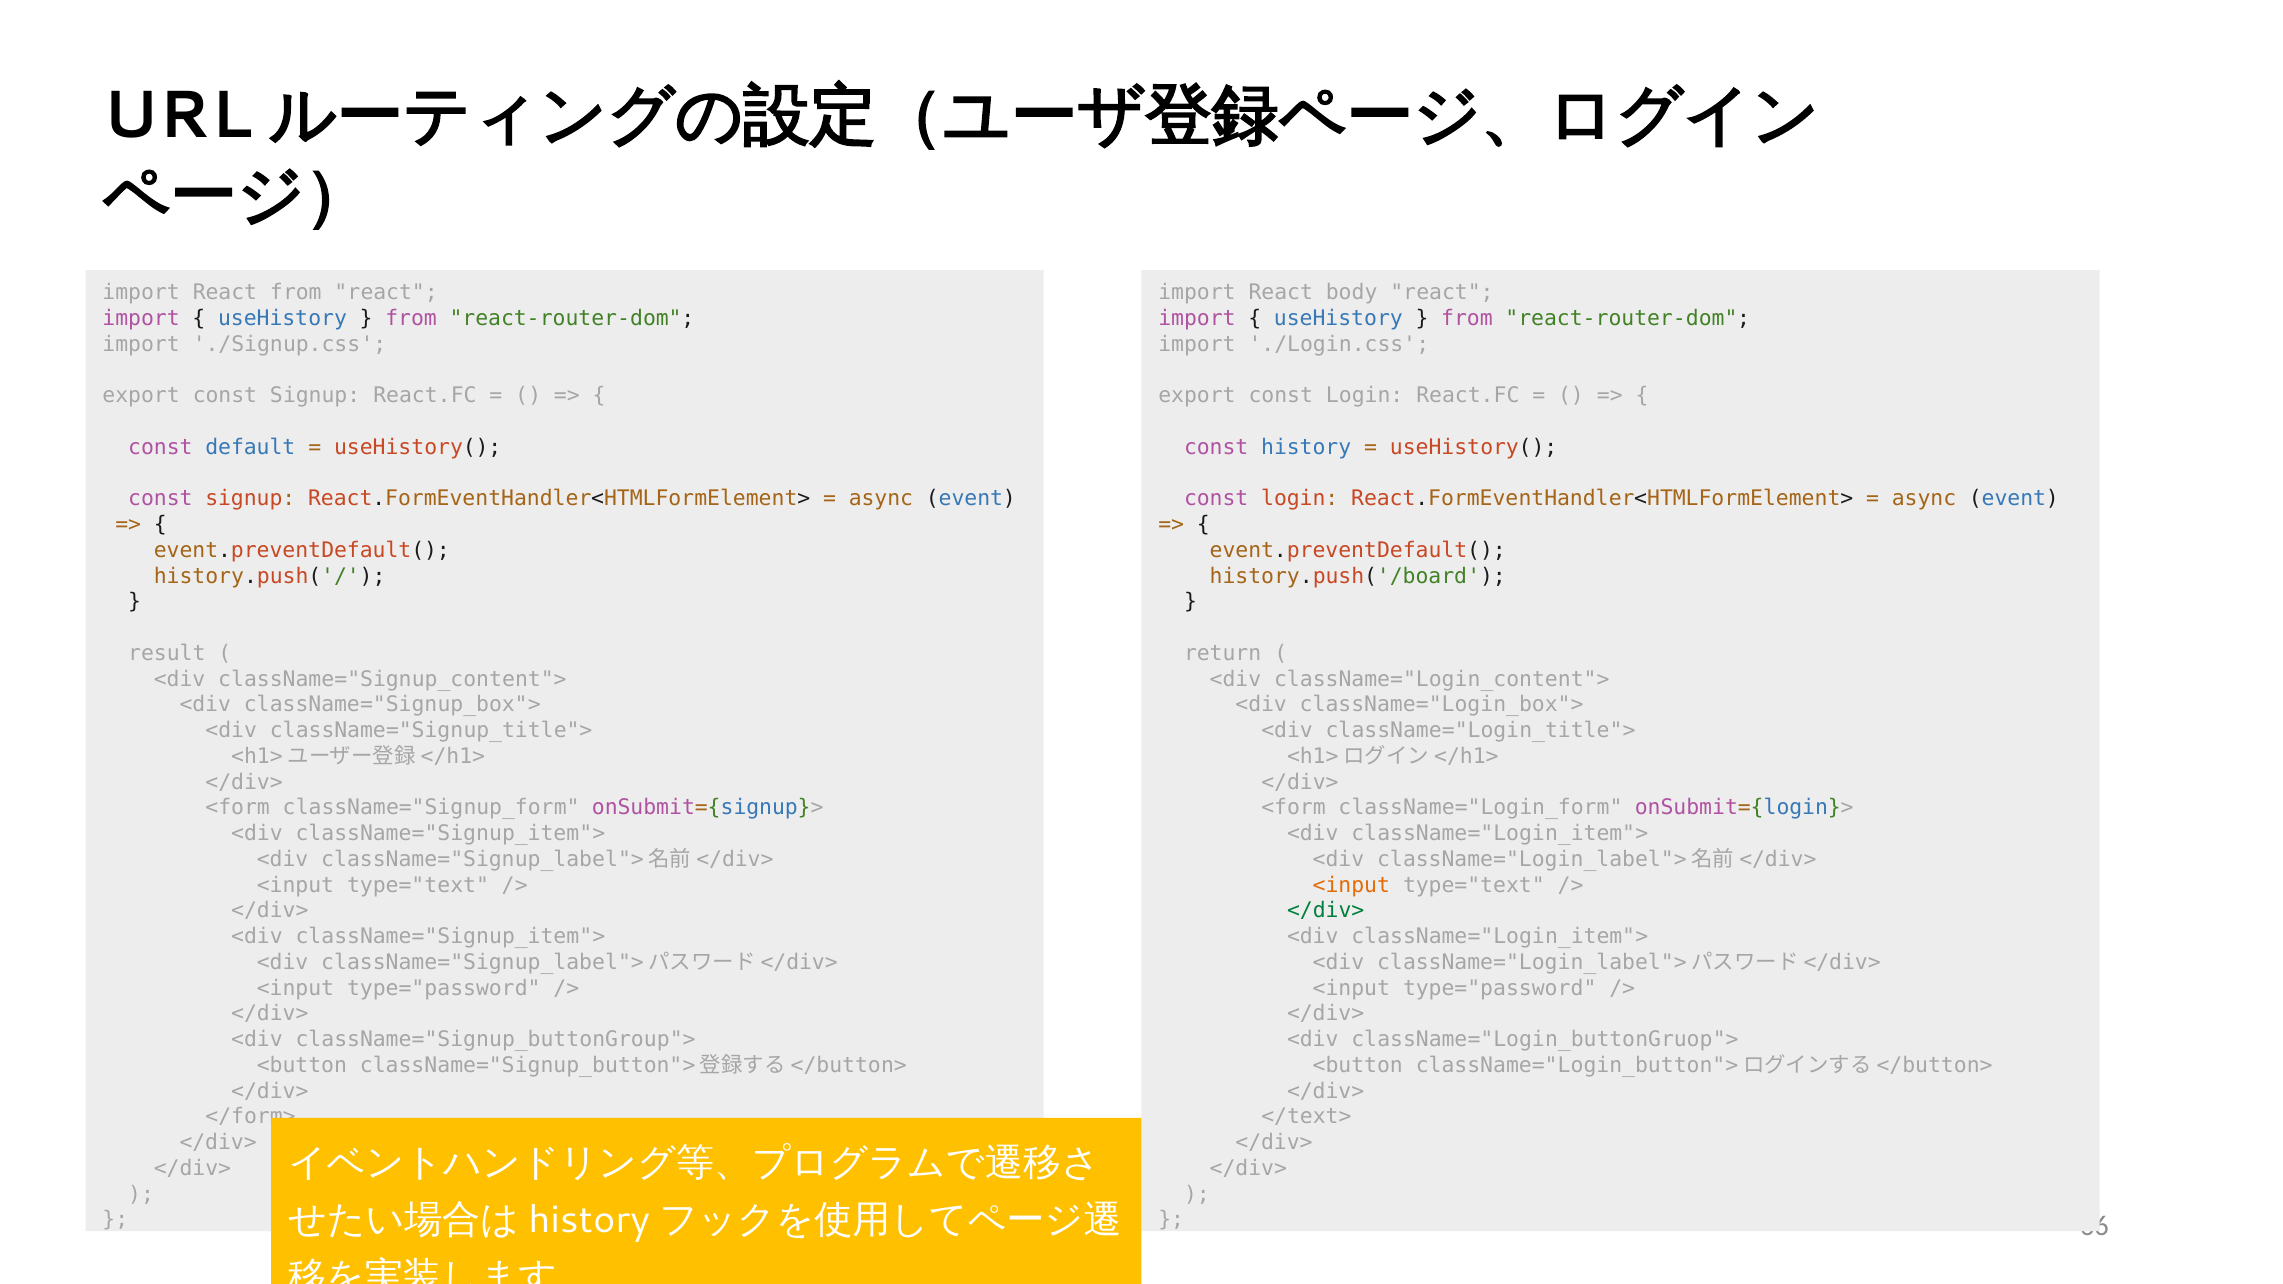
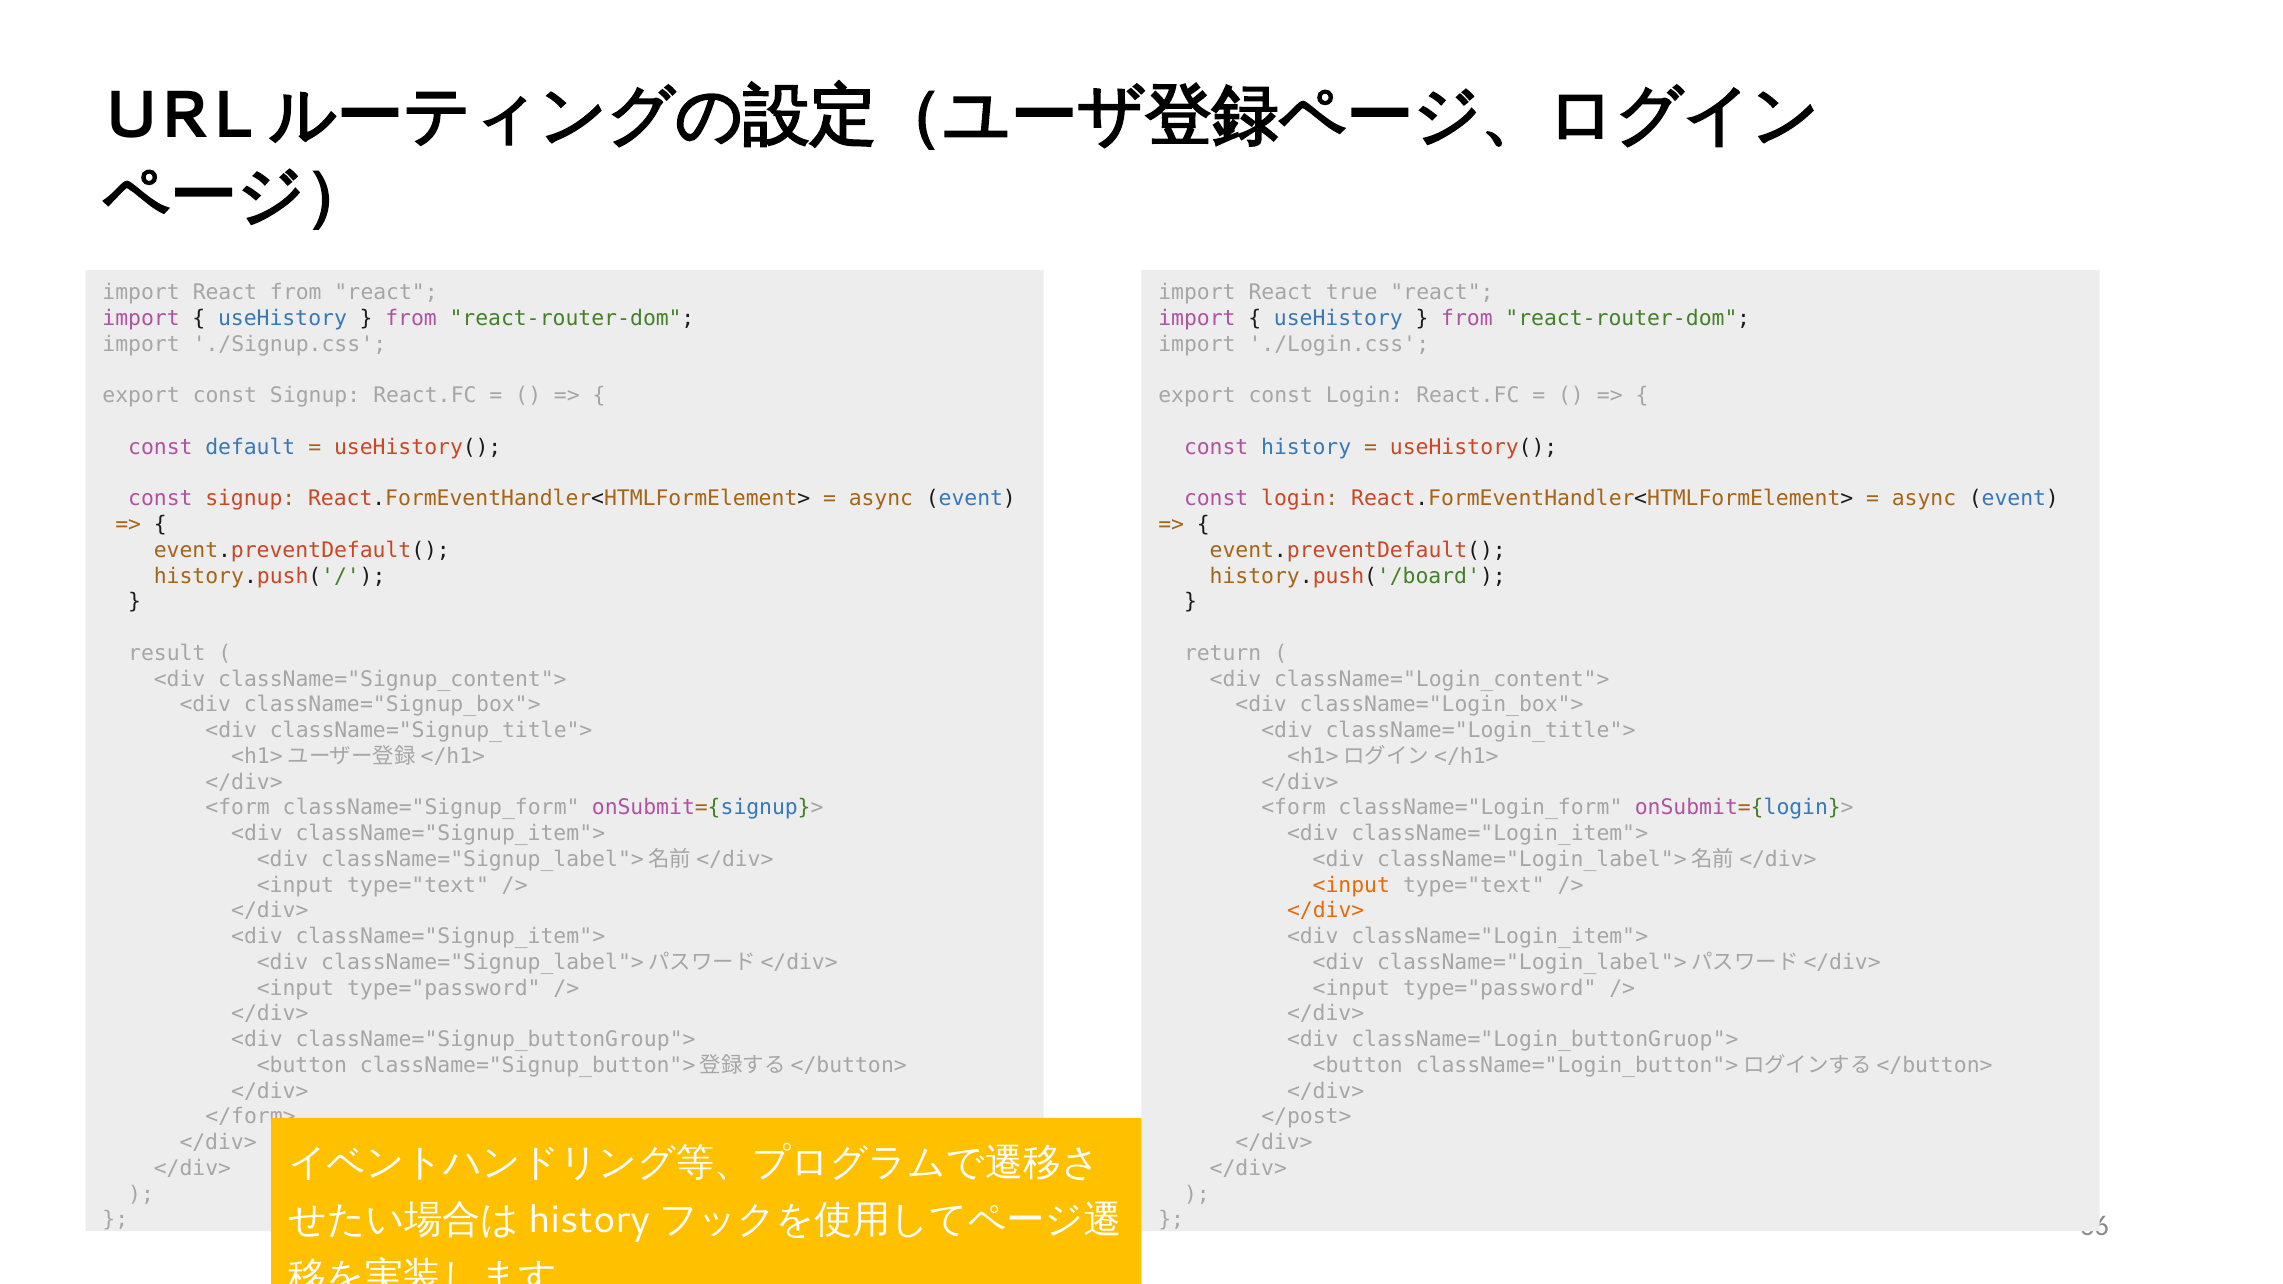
body: body -> true (1352, 293)
</div> colour: green -> orange (1326, 911)
</text>: </text> -> </post> (1306, 1117)
